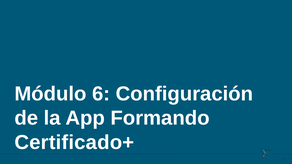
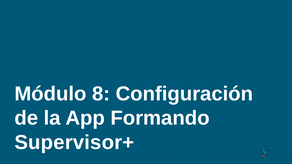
6: 6 -> 8 (101, 94)
Certificado+: Certificado+ -> Supervisor+ (74, 143)
